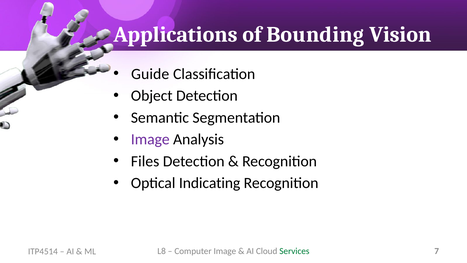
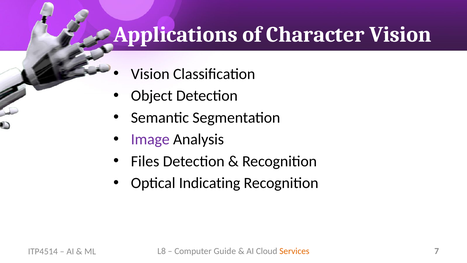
Bounding: Bounding -> Character (315, 34)
Guide: Guide -> Vision (150, 74)
Computer Image: Image -> Guide (225, 251)
Services colour: green -> orange (294, 251)
